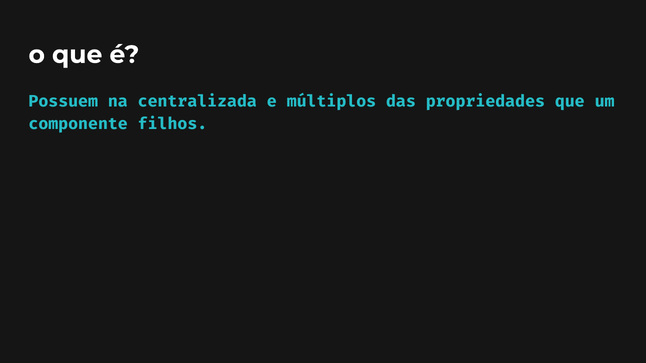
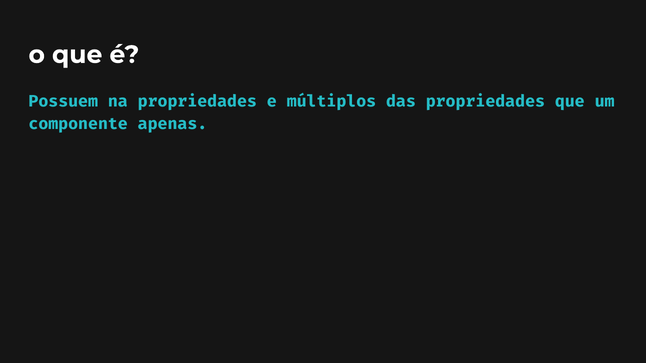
na centralizada: centralizada -> propriedades (197, 102)
filhos: filhos -> apenas (172, 124)
